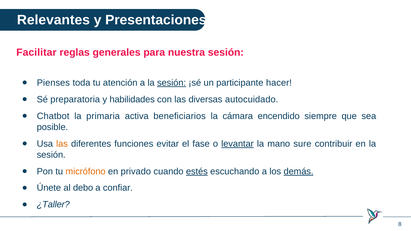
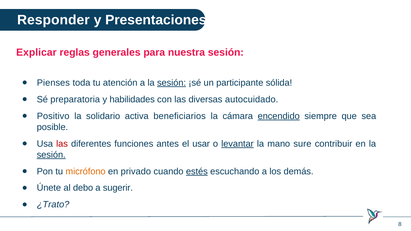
Relevantes: Relevantes -> Responder (53, 20)
Facilitar: Facilitar -> Explicar (36, 53)
hacer: hacer -> sólida (279, 83)
Chatbot: Chatbot -> Positivo (53, 116)
primaria: primaria -> solidario (103, 116)
encendido underline: none -> present (279, 116)
las colour: orange -> red (62, 144)
evitar: evitar -> antes (168, 144)
fase: fase -> usar (201, 144)
sesión underline: none -> present (51, 155)
demás underline: present -> none (299, 171)
confiar: confiar -> sugerir (118, 188)
¿Taller: ¿Taller -> ¿Trato (53, 205)
